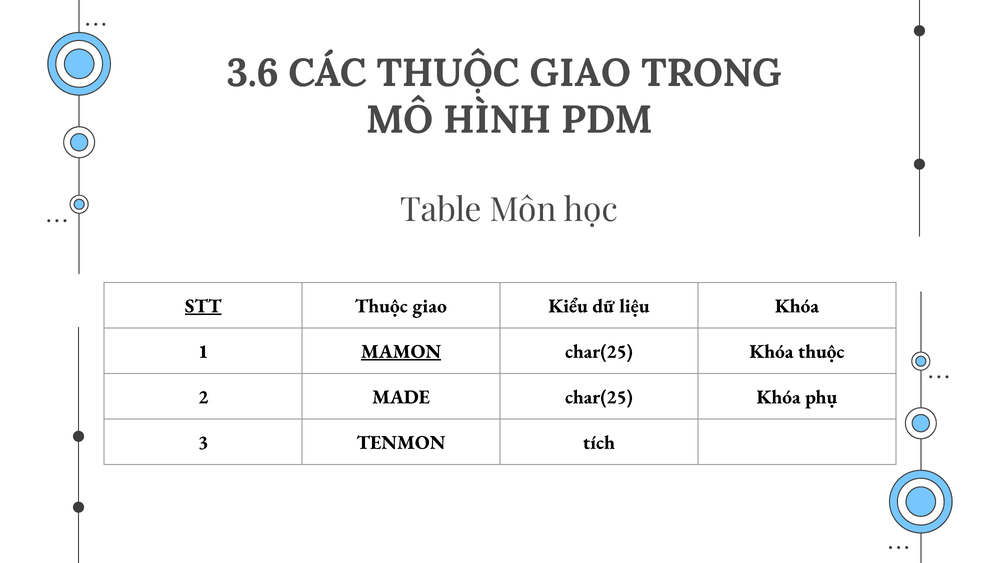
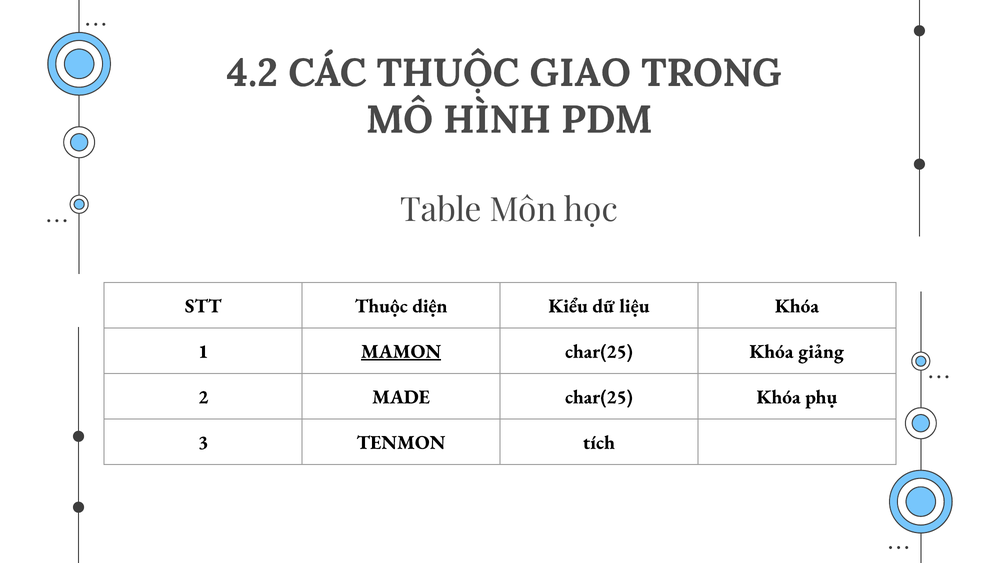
3.6: 3.6 -> 4.2 (252, 73)
STT underline: present -> none (203, 306)
giao: giao -> diện (430, 306)
Khóa thuộc: thuộc -> giảng (821, 351)
